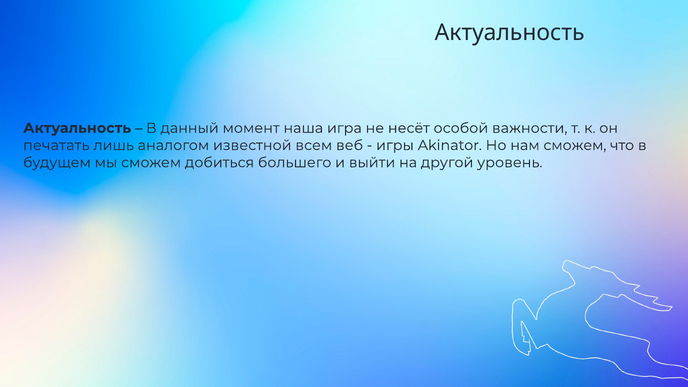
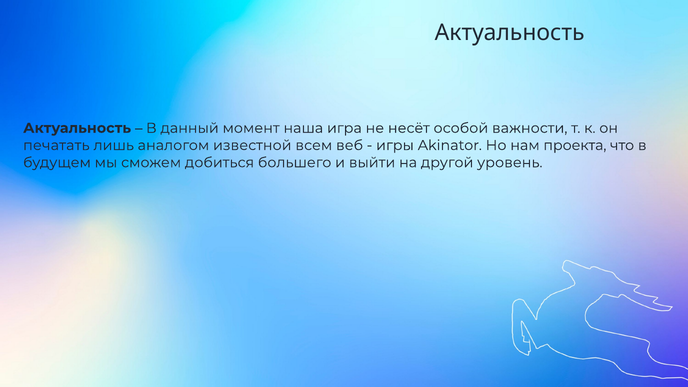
нам сможем: сможем -> проекта (575, 145)
